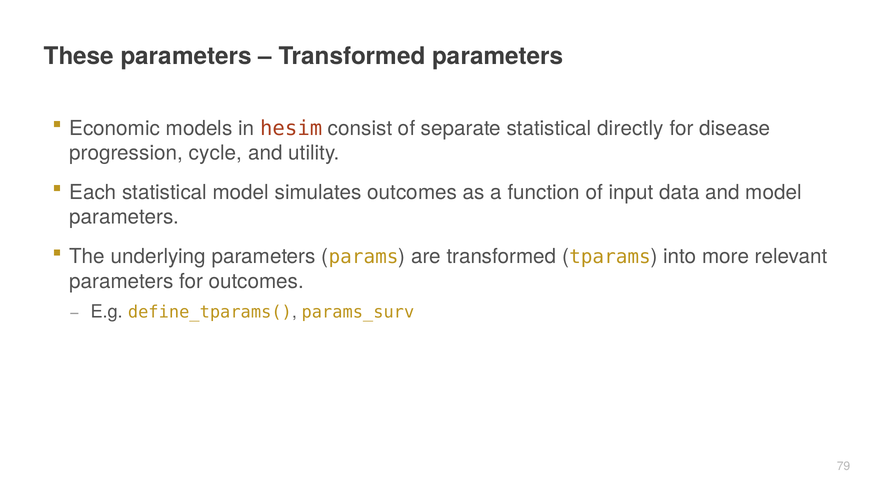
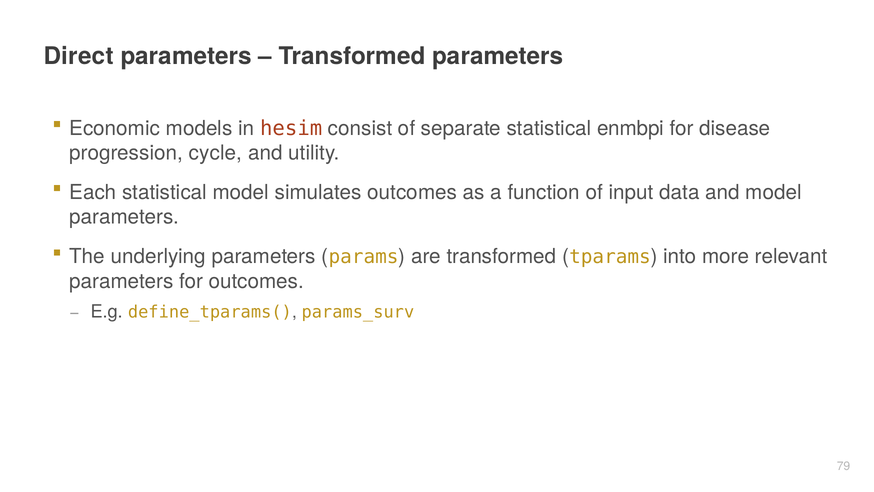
These: These -> Direct (79, 56)
directly: directly -> enmbpi (631, 128)
